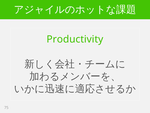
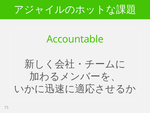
Productivity: Productivity -> Accountable (75, 39)
